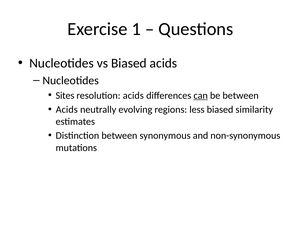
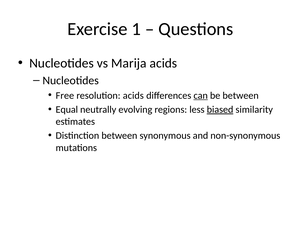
vs Biased: Biased -> Marija (129, 63)
Sites: Sites -> Free (65, 95)
Acids: Acids -> Equal (67, 109)
biased underline: none -> present (220, 109)
